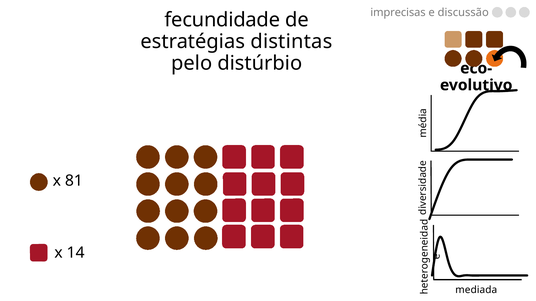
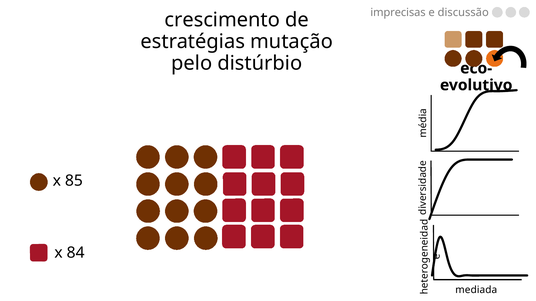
fecundidade: fecundidade -> crescimento (222, 20)
distintas: distintas -> mutação (292, 41)
81: 81 -> 85 (74, 181)
14: 14 -> 84 (76, 253)
